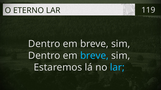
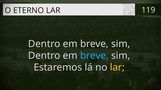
lar colour: light blue -> yellow (117, 68)
